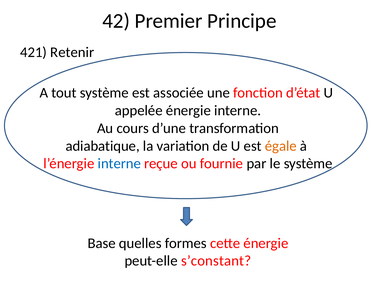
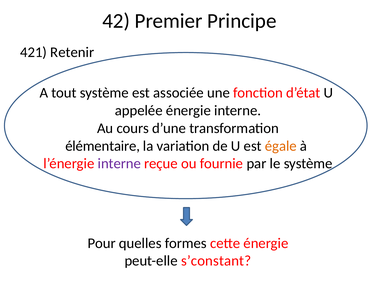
adiabatique: adiabatique -> élémentaire (103, 146)
interne colour: blue -> purple (119, 164)
Base: Base -> Pour (102, 243)
